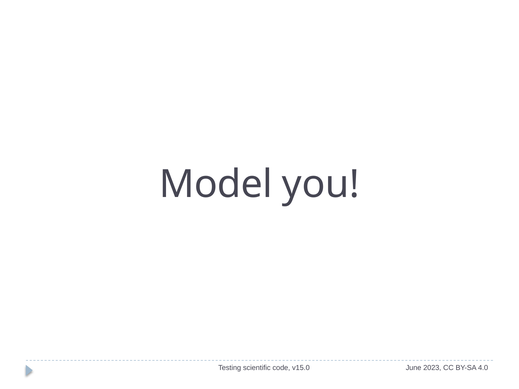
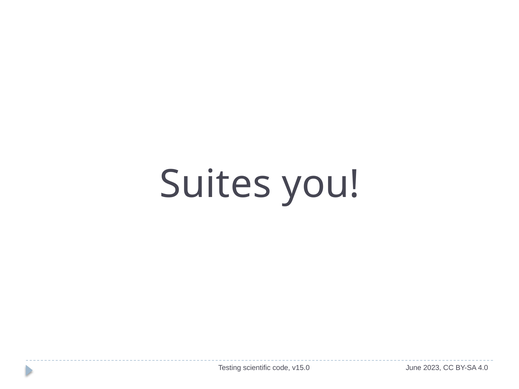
Model: Model -> Suites (215, 184)
